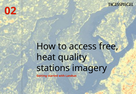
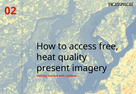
stations: stations -> present (53, 68)
